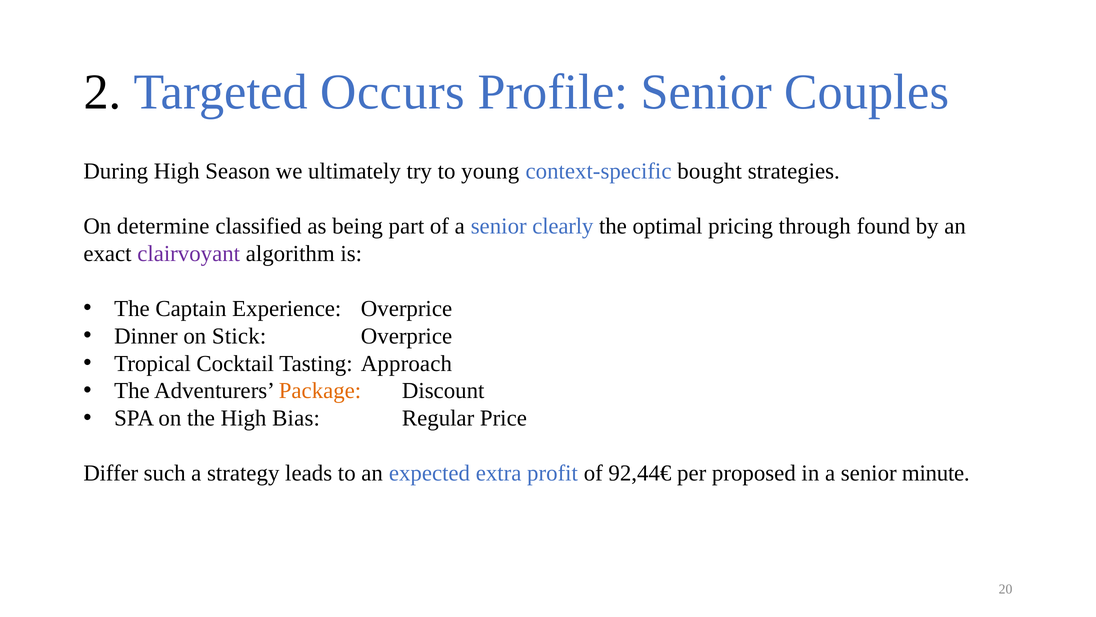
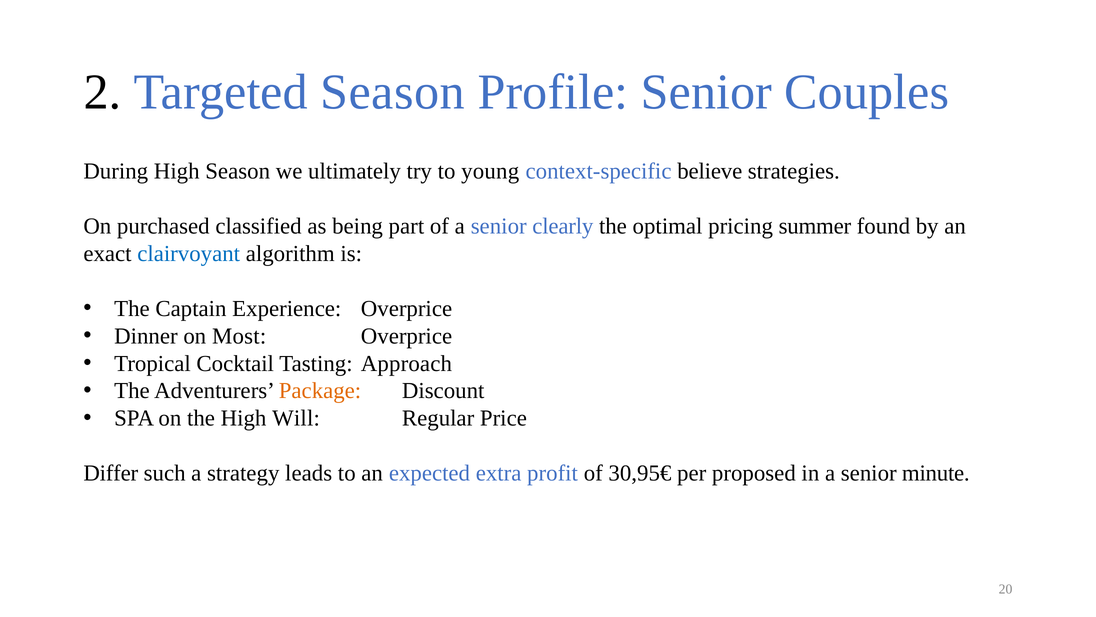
Targeted Occurs: Occurs -> Season (393, 92)
bought: bought -> believe (710, 171)
determine: determine -> purchased (163, 226)
through: through -> summer (815, 226)
clairvoyant colour: purple -> blue (189, 254)
Stick: Stick -> Most (239, 336)
Bias: Bias -> Will (296, 418)
92,44€: 92,44€ -> 30,95€ (640, 473)
